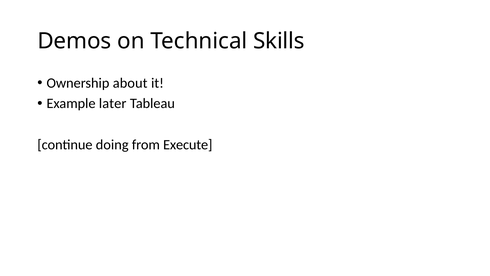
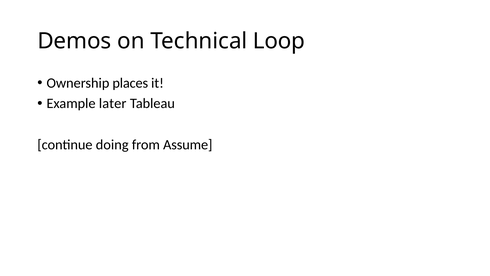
Skills: Skills -> Loop (279, 41)
about: about -> places (130, 83)
Execute: Execute -> Assume (188, 144)
